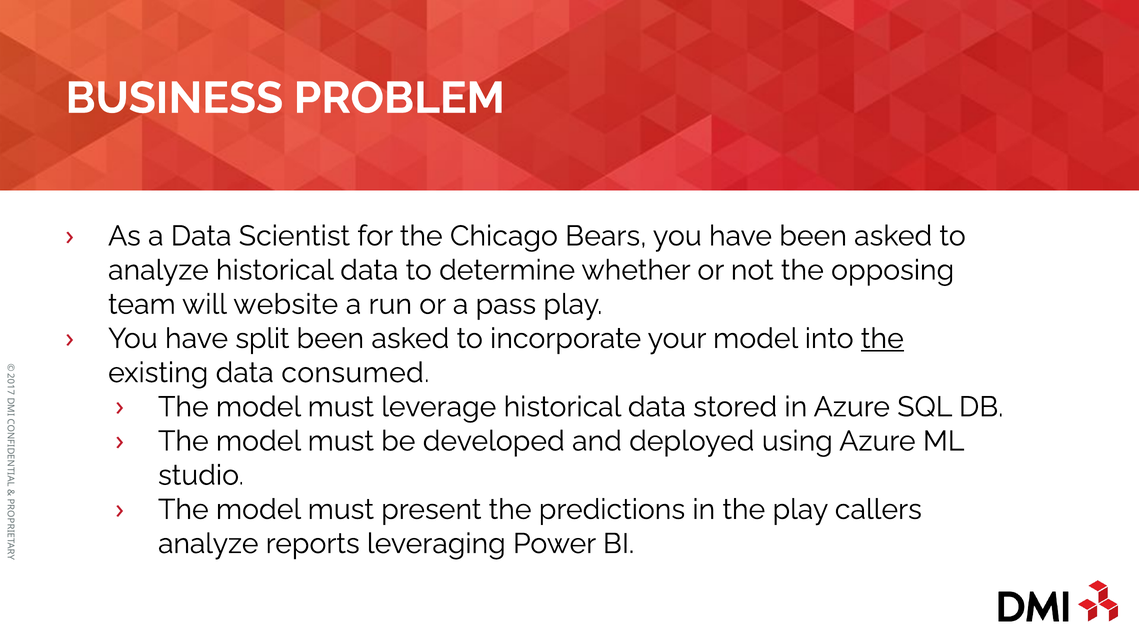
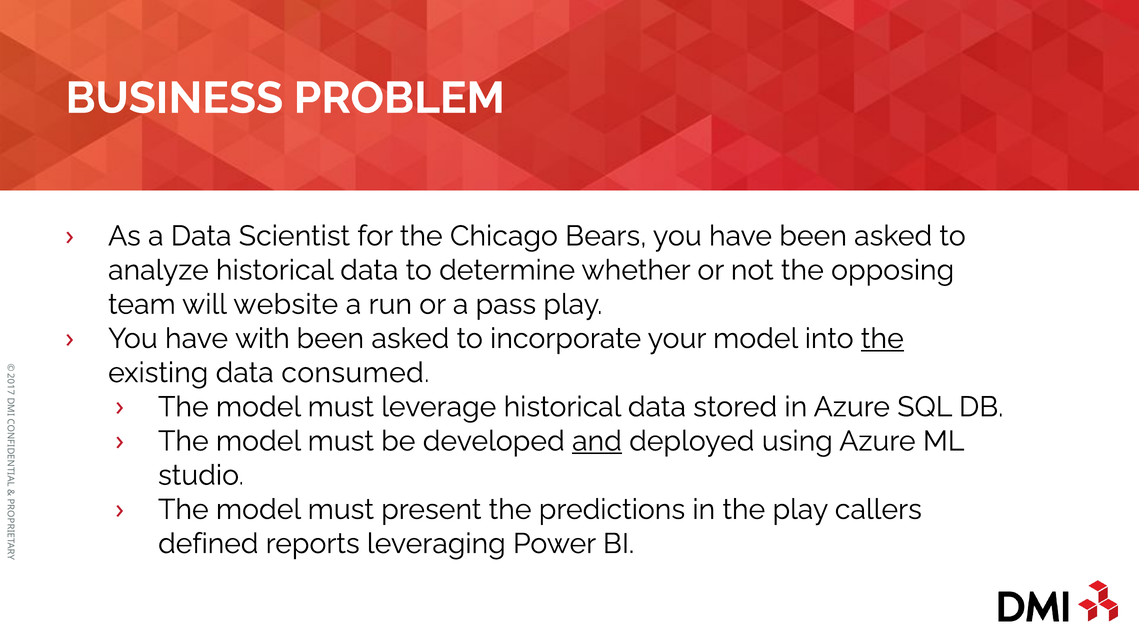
split: split -> with (262, 338)
and underline: none -> present (597, 441)
analyze: analyze -> defined (208, 543)
